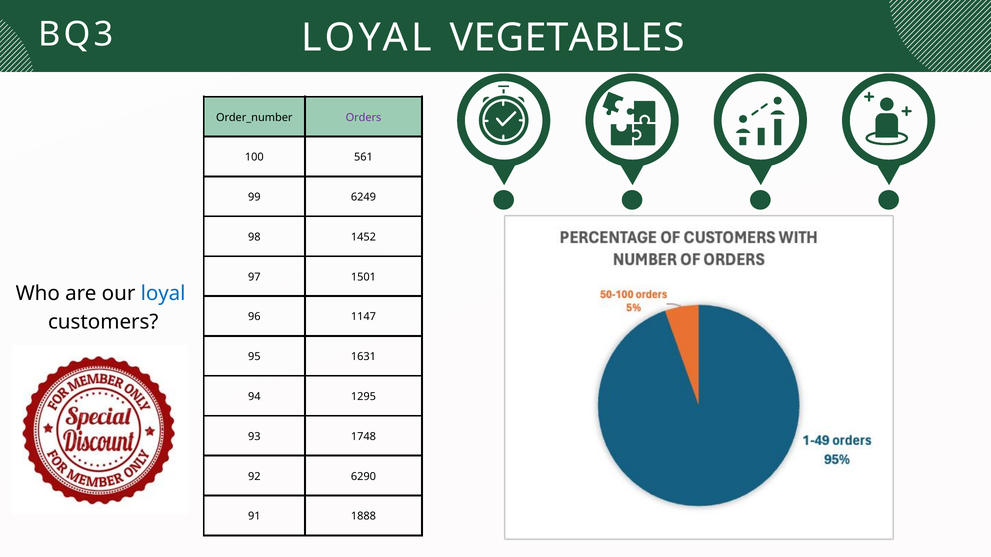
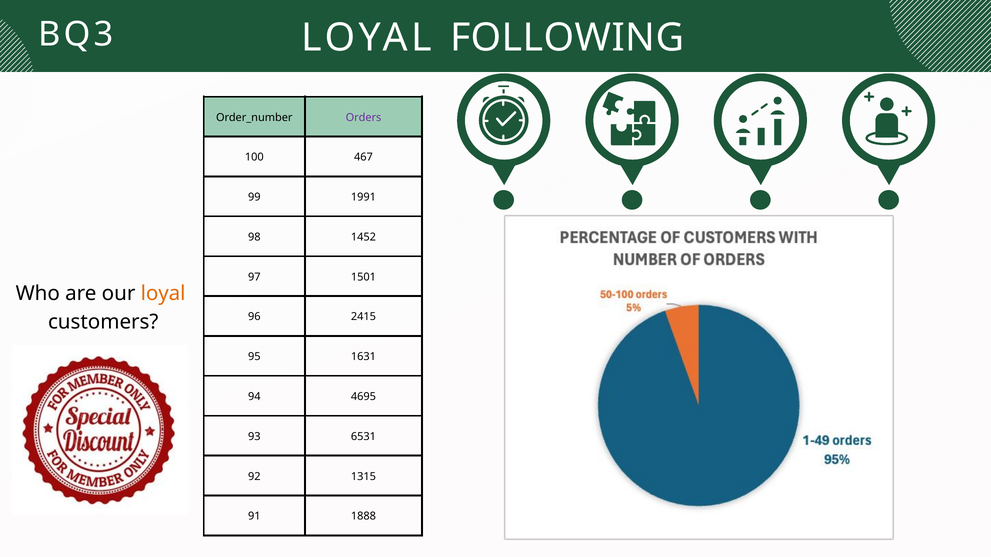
VEGETABLES: VEGETABLES -> FOLLOWING (567, 38)
561: 561 -> 467 (363, 157)
6249: 6249 -> 1991 (363, 197)
loyal colour: blue -> orange (163, 293)
1147: 1147 -> 2415 (363, 317)
1295: 1295 -> 4695 (363, 397)
1748: 1748 -> 6531 (363, 437)
6290: 6290 -> 1315 (363, 477)
